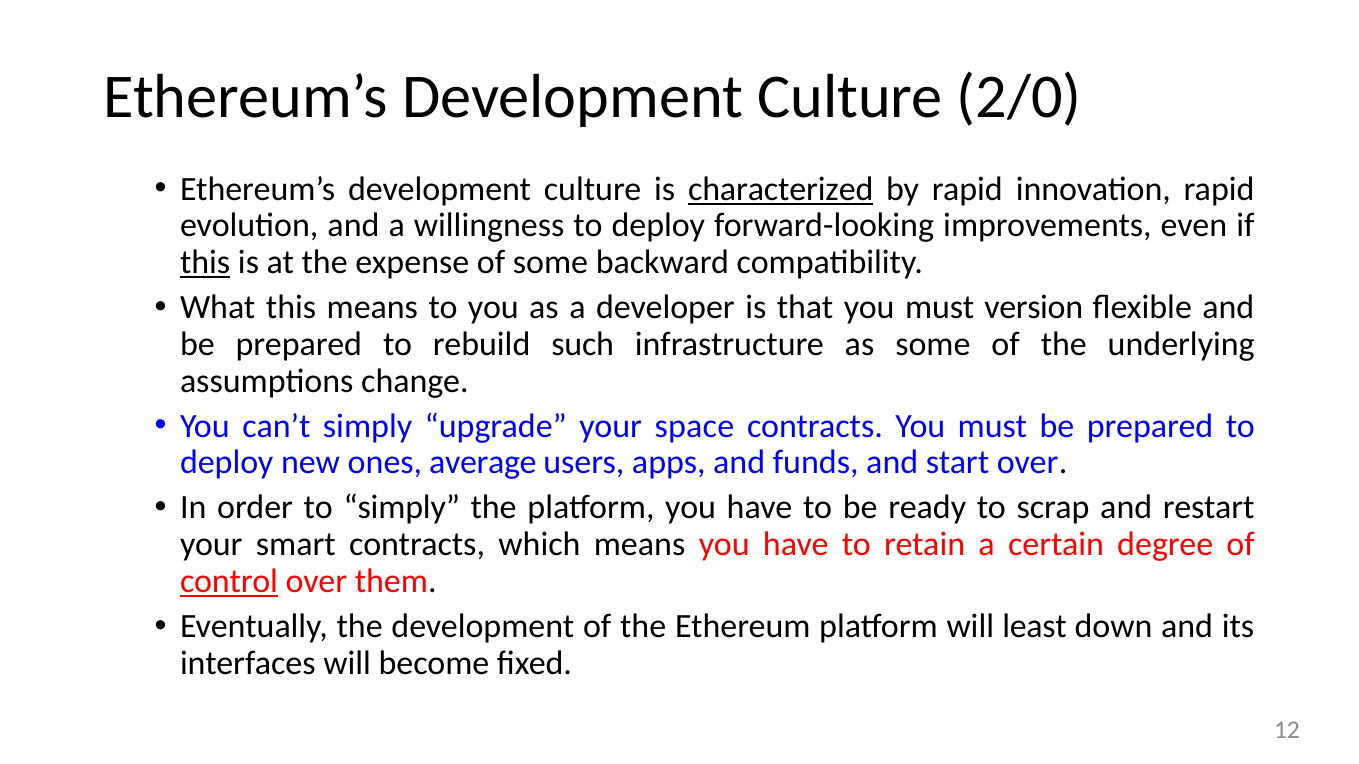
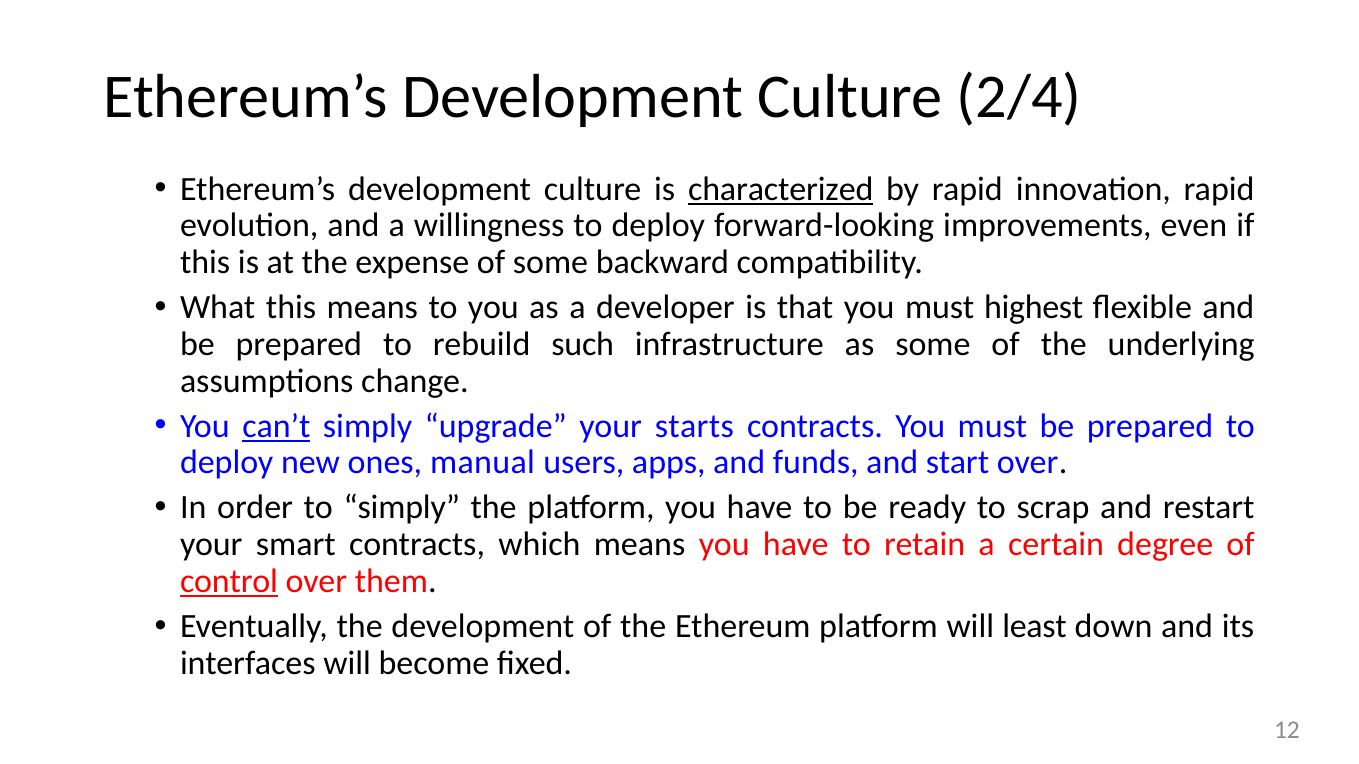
2/0: 2/0 -> 2/4 (1019, 97)
this underline: present -> none (205, 262)
version: version -> highest (1034, 308)
can’t underline: none -> present (276, 426)
space: space -> starts (694, 426)
average: average -> manual (483, 463)
